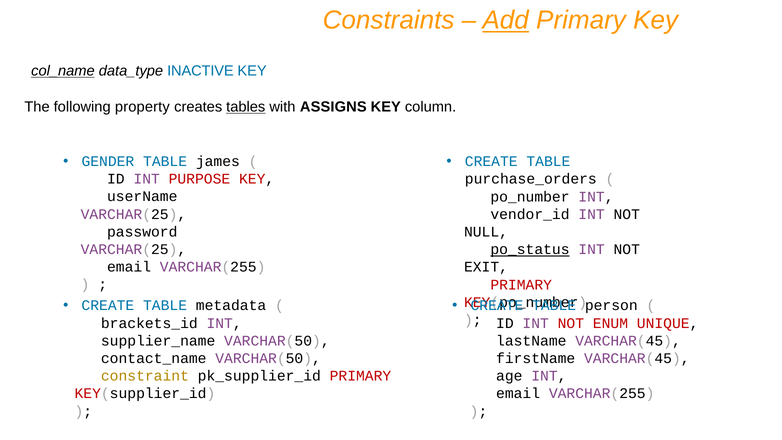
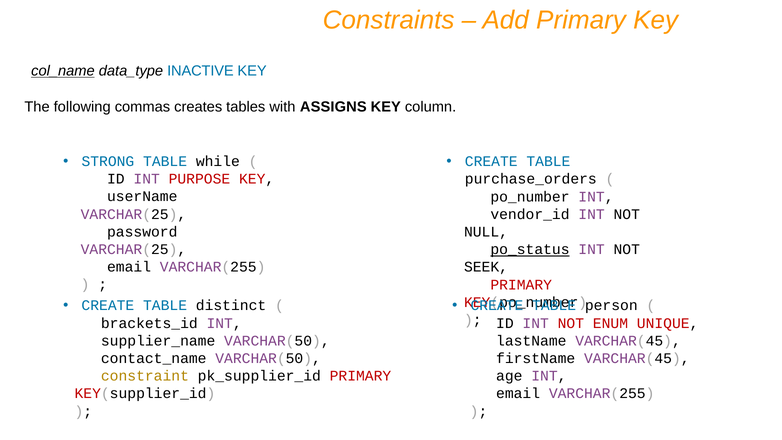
Add underline: present -> none (506, 20)
property: property -> commas (142, 107)
tables underline: present -> none (246, 107)
GENDER: GENDER -> STRONG (108, 161)
james: james -> while (218, 161)
EXIT: EXIT -> SEEK (486, 267)
metadata: metadata -> distinct (231, 306)
